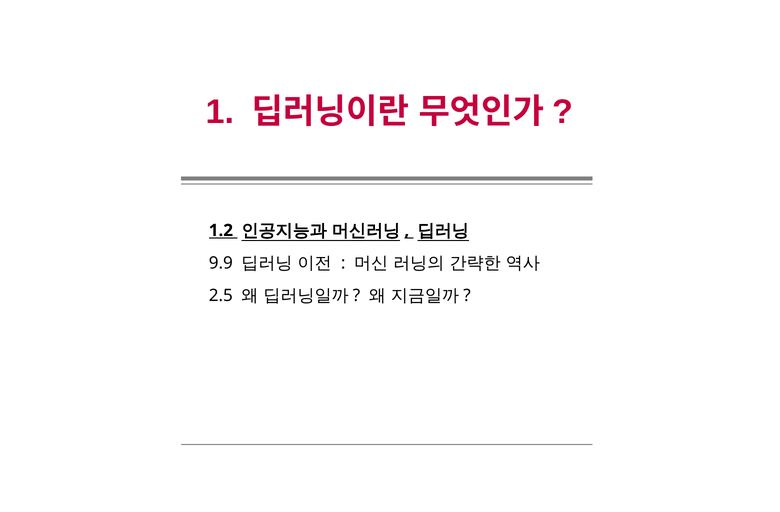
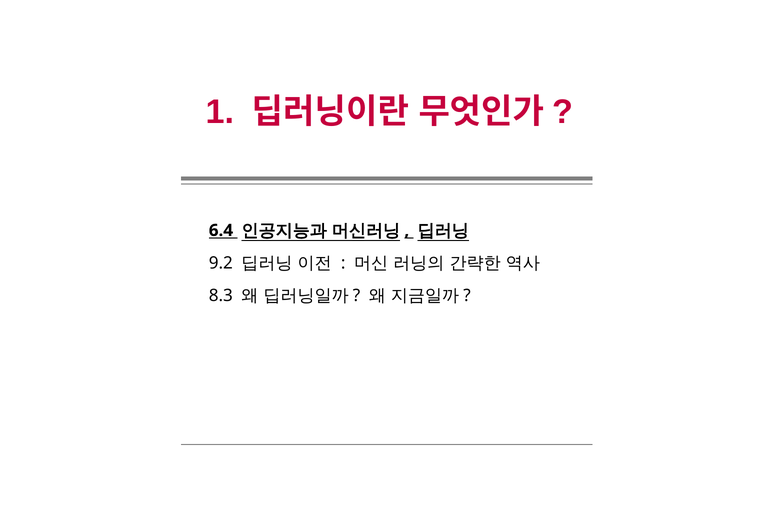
1.2: 1.2 -> 6.4 (221, 231)
9.9: 9.9 -> 9.2 (221, 263)
2.5: 2.5 -> 8.3 (221, 296)
